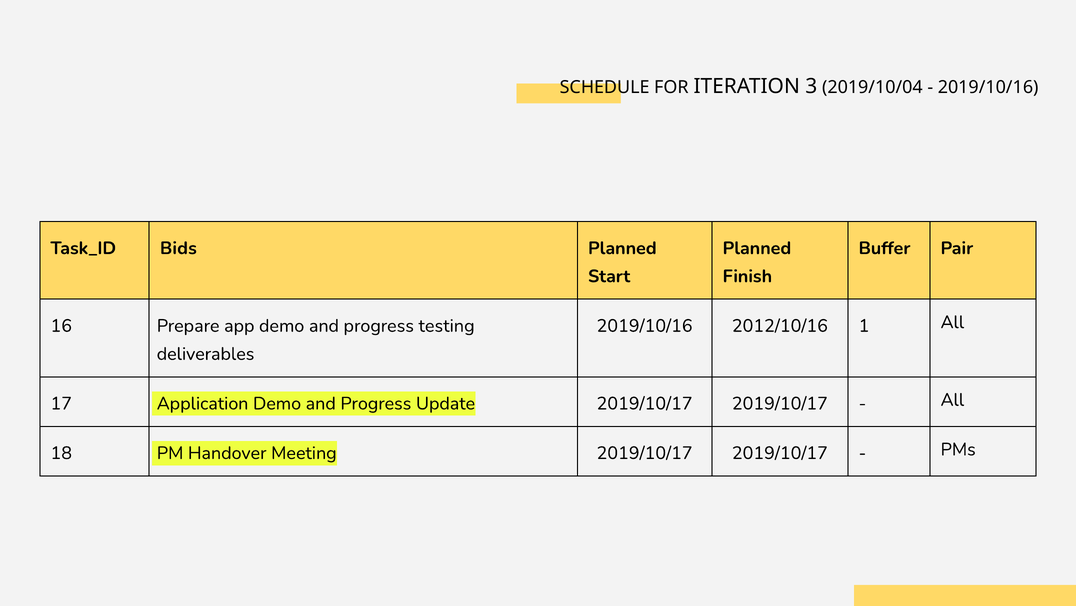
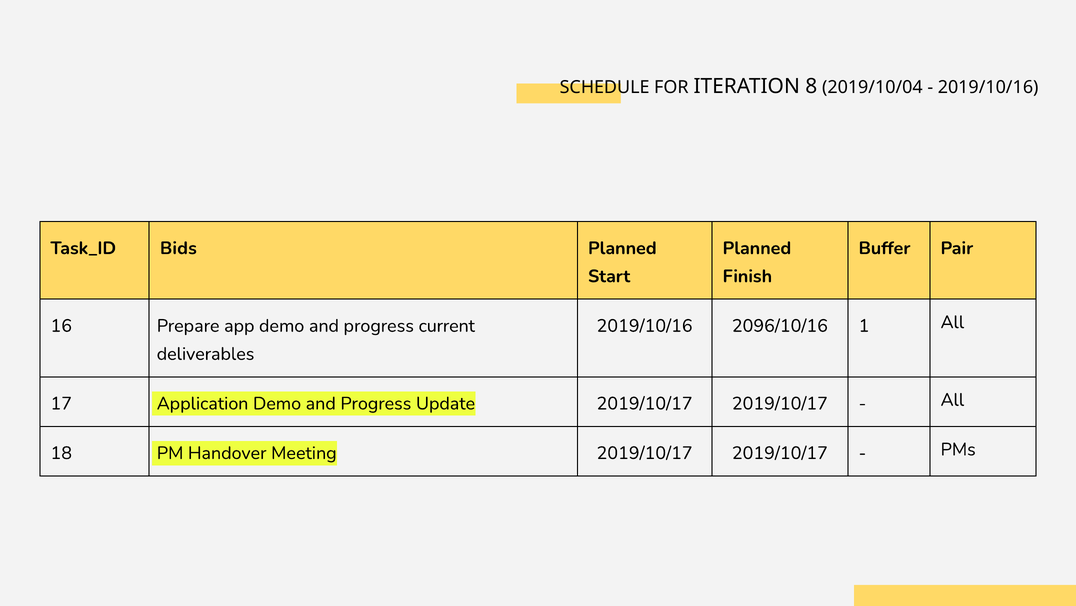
3: 3 -> 8 (811, 86)
testing: testing -> current (447, 325)
2012/10/16: 2012/10/16 -> 2096/10/16 (780, 325)
